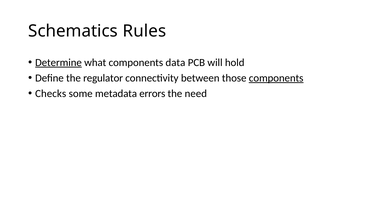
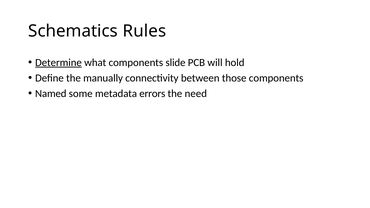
data: data -> slide (176, 63)
regulator: regulator -> manually (103, 78)
components underline: present -> none (276, 78)
Checks: Checks -> Named (51, 94)
